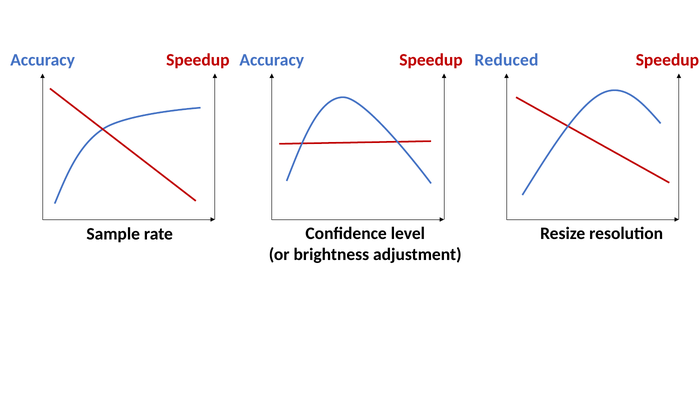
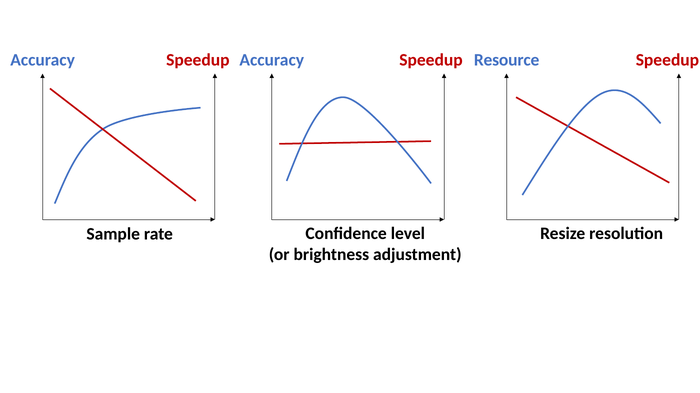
Reduced: Reduced -> Resource (507, 60)
